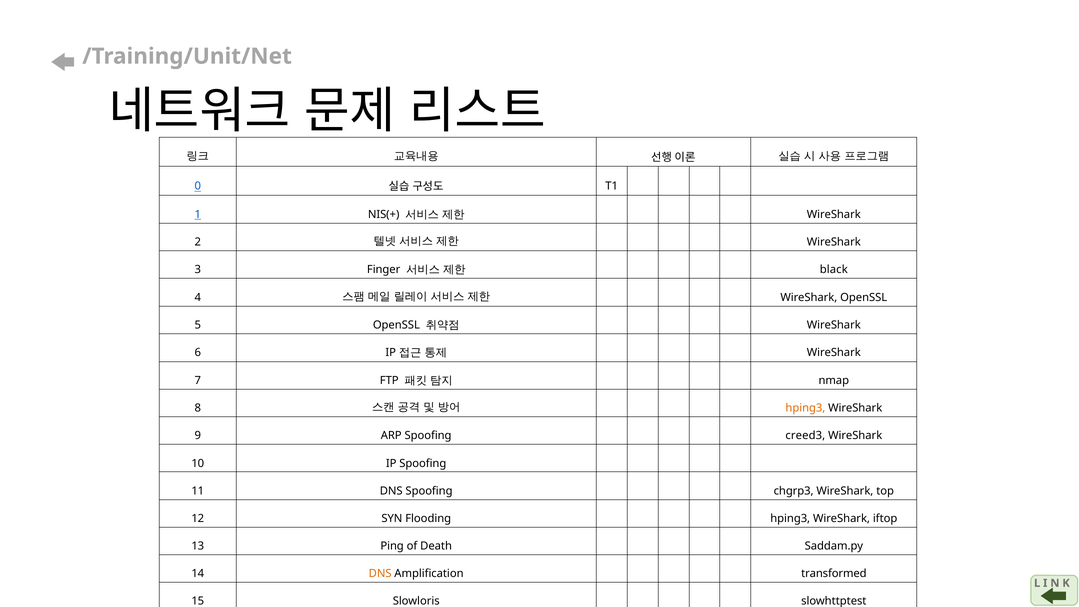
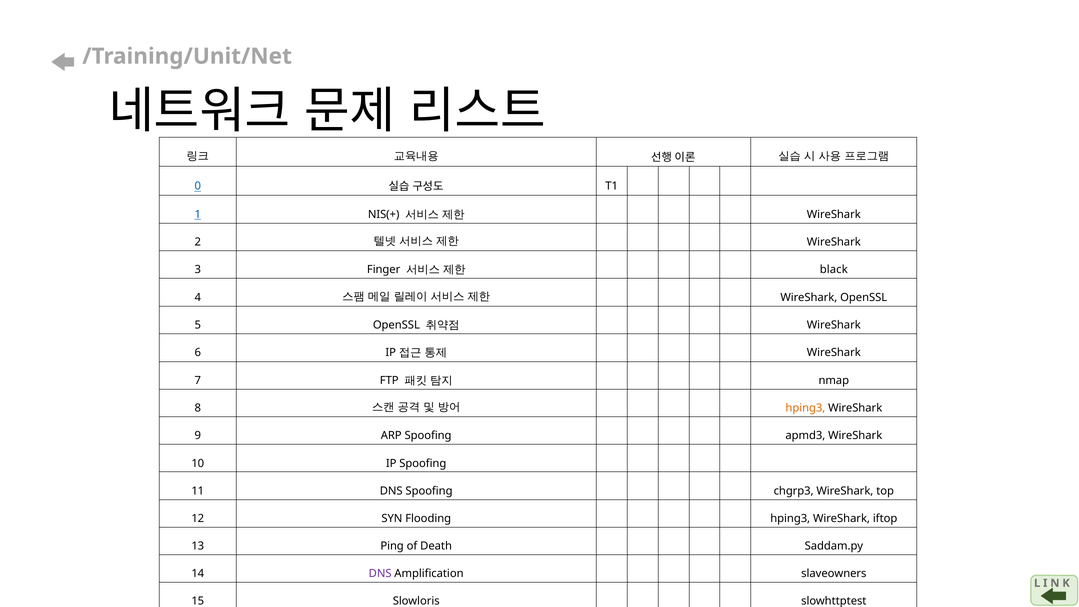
creed3: creed3 -> apmd3 (805, 436)
DNS colour: orange -> purple (380, 573)
transformed: transformed -> slaveowners (834, 573)
